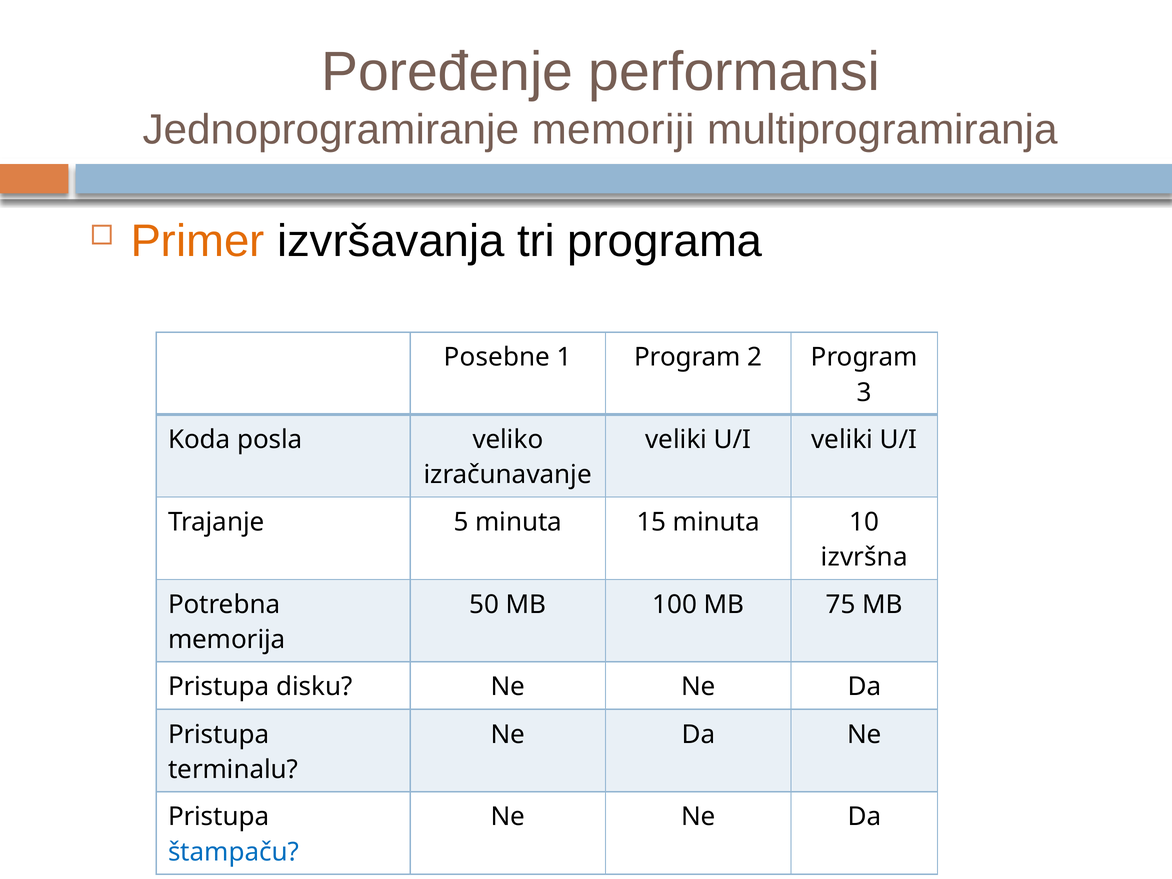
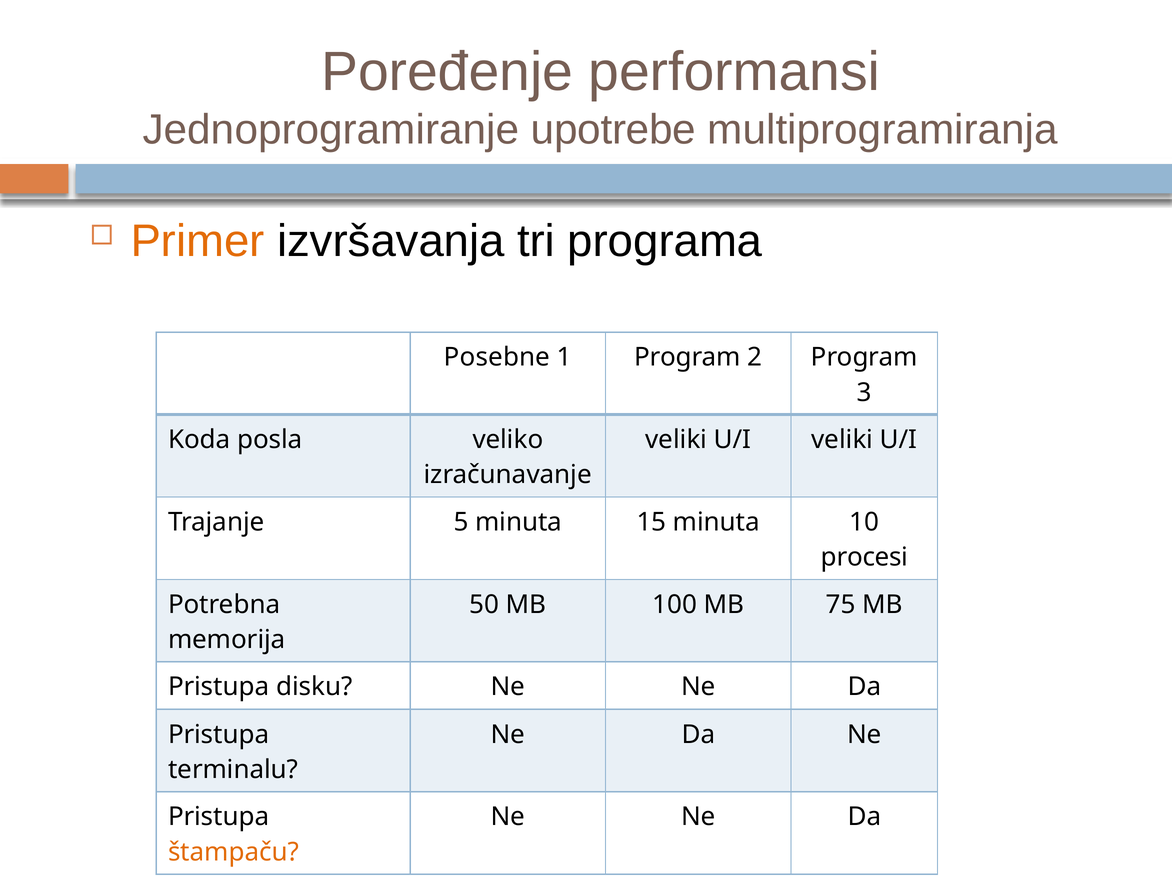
memoriji: memoriji -> upotrebe (613, 130)
izvršna: izvršna -> procesi (864, 557)
štampaču colour: blue -> orange (233, 852)
